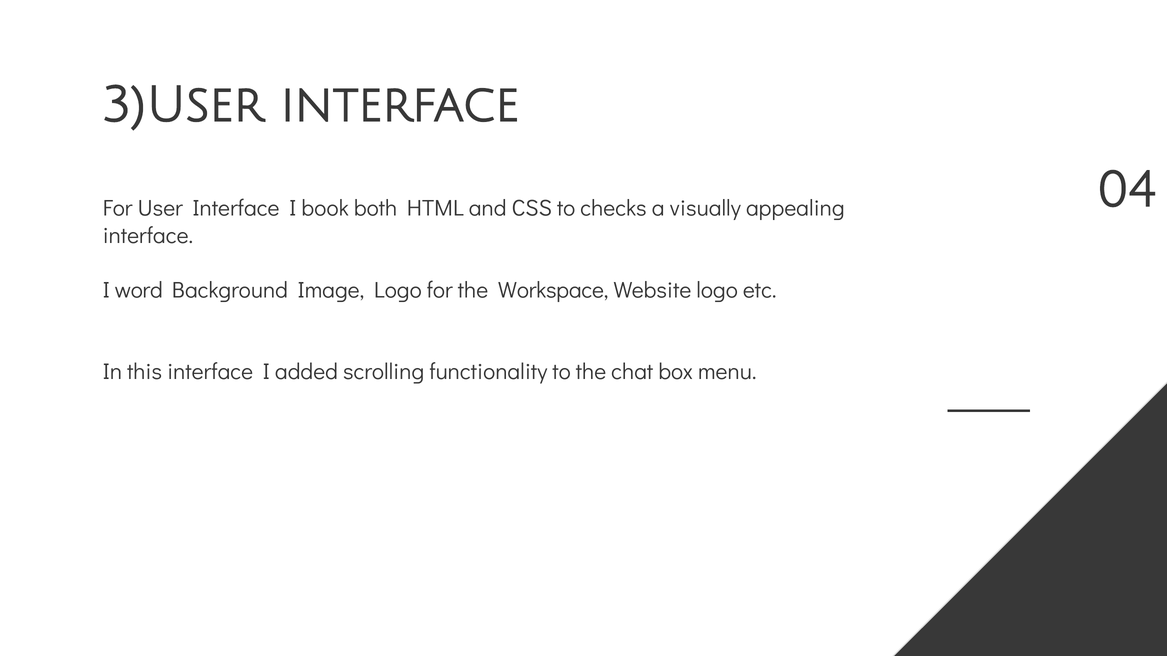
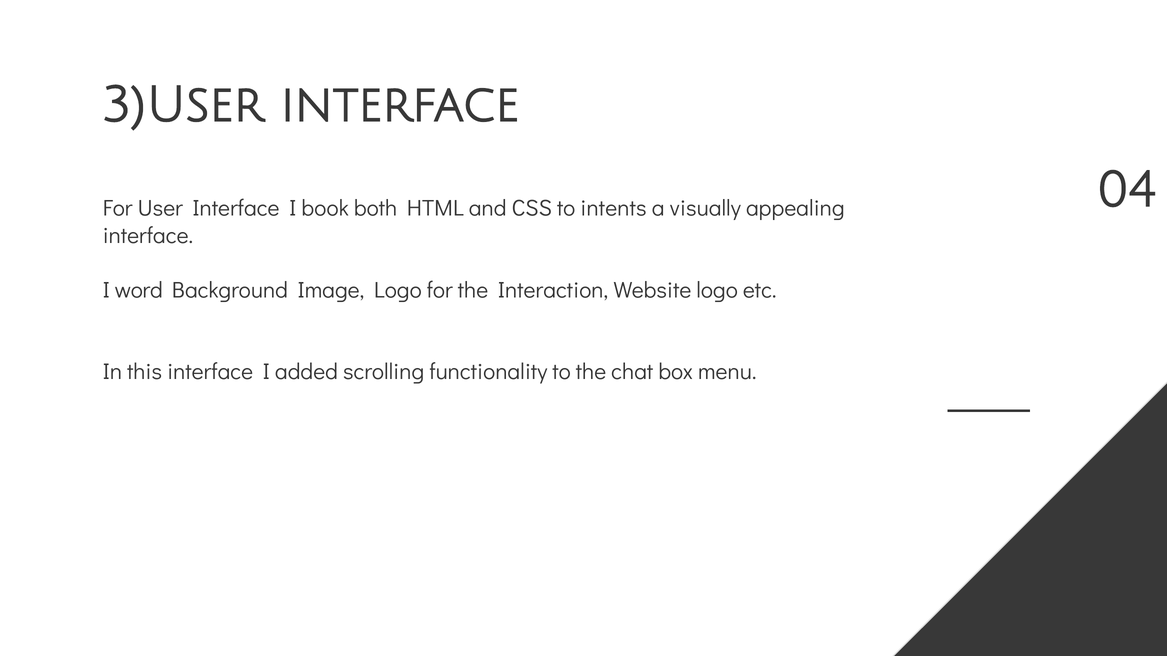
checks: checks -> intents (613, 209)
Workspace: Workspace -> Interaction (553, 290)
